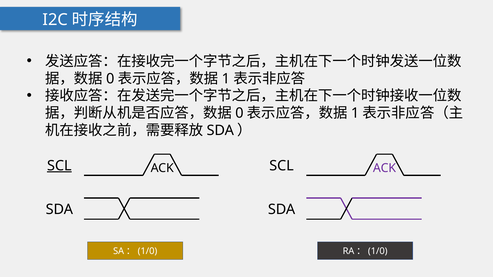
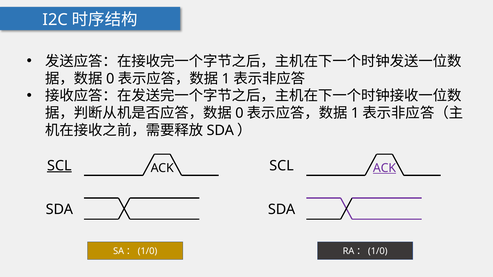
ACK underline: none -> present (384, 168)
